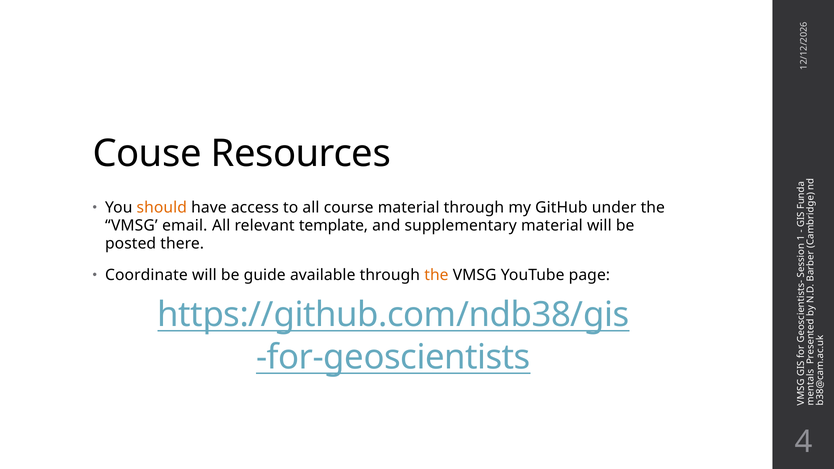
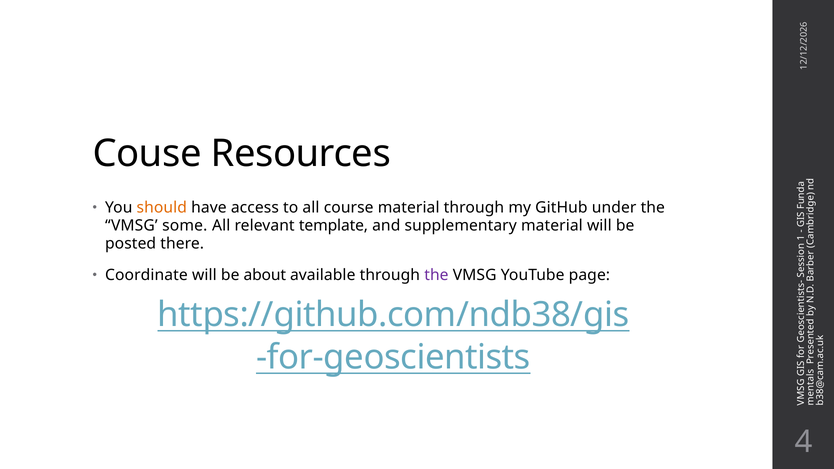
email: email -> some (185, 226)
guide: guide -> about (265, 275)
the colour: orange -> purple (436, 275)
